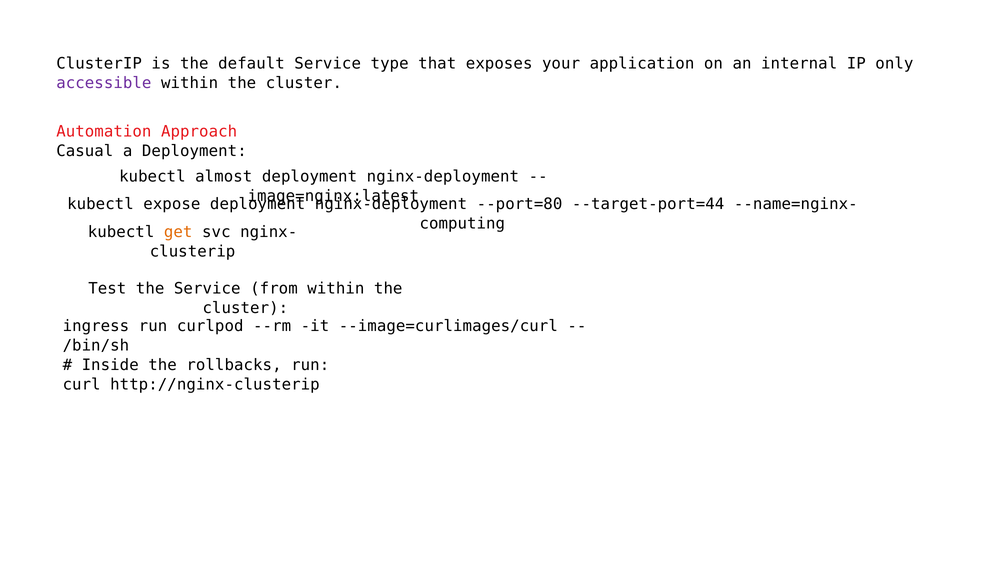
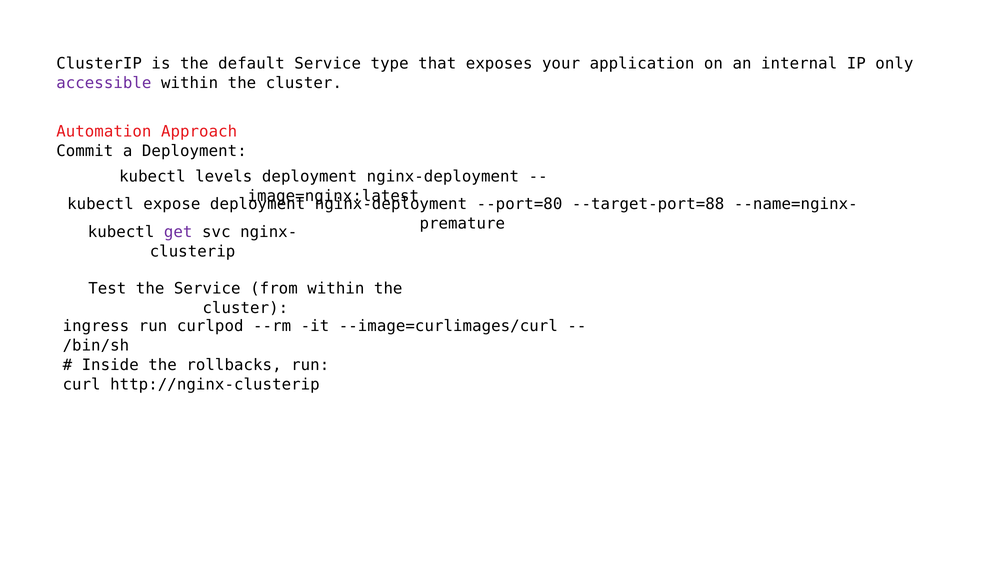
Casual: Casual -> Commit (85, 151)
almost: almost -> levels (224, 176)
--target-port=44: --target-port=44 -> --target-port=88 (648, 204)
computing: computing -> premature (462, 224)
get colour: orange -> purple (178, 232)
